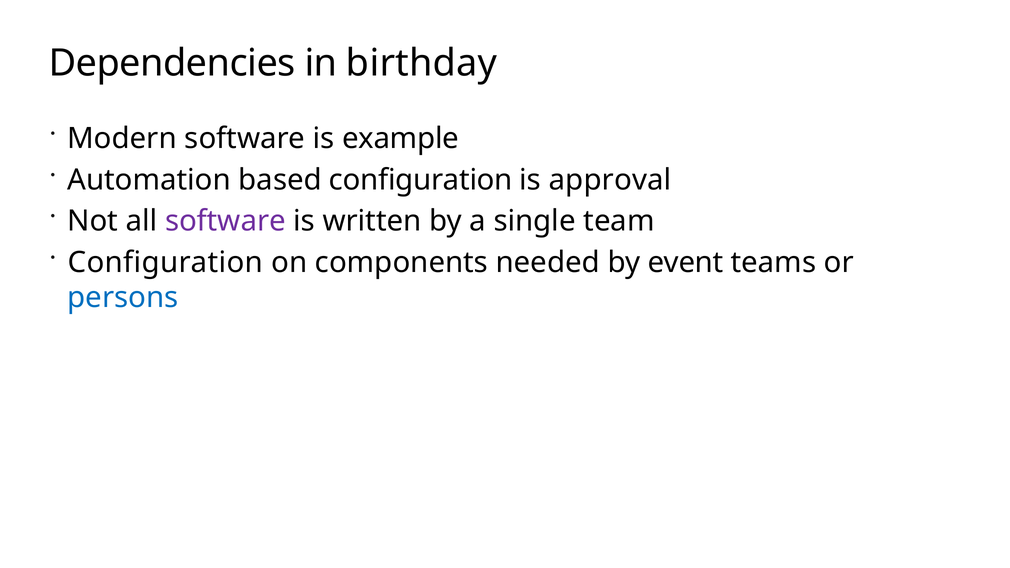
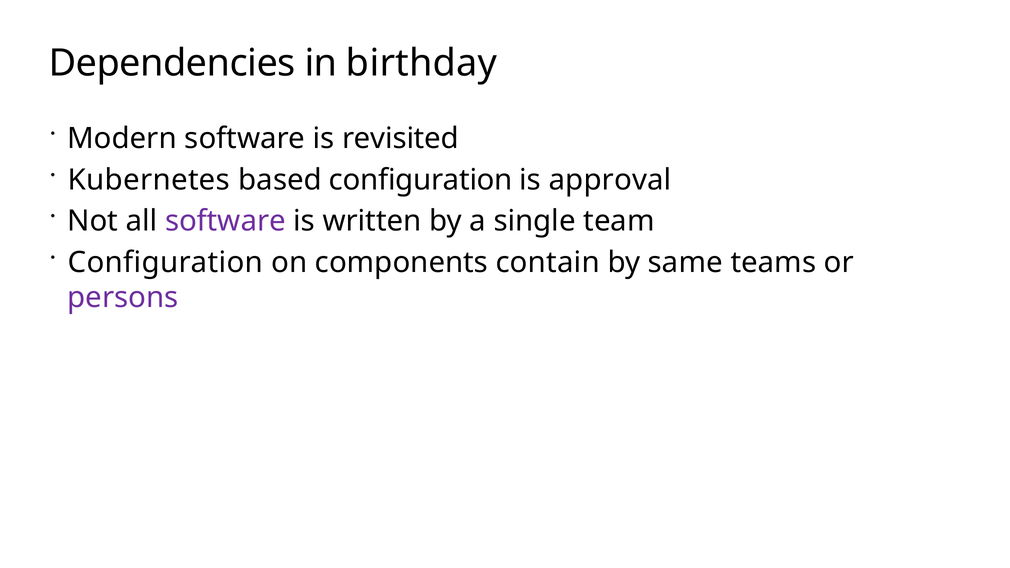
example: example -> revisited (400, 139)
Automation: Automation -> Kubernetes (149, 180)
needed: needed -> contain (548, 262)
event: event -> same (685, 262)
persons colour: blue -> purple (123, 298)
